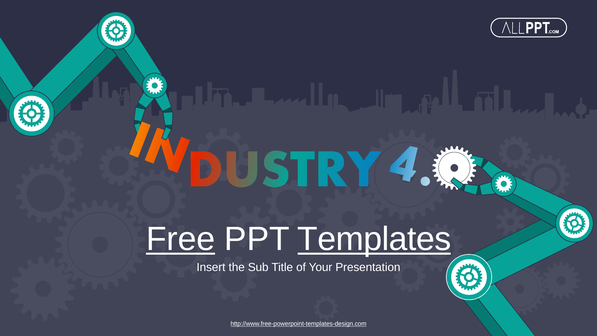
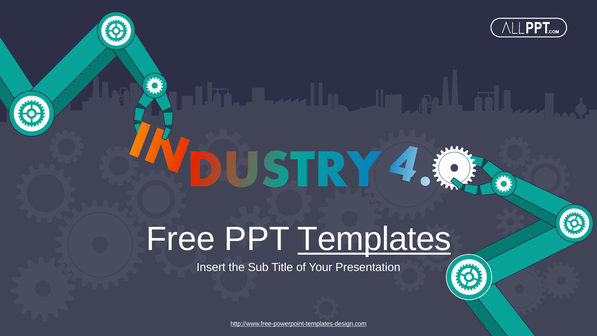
Free underline: present -> none (181, 239)
